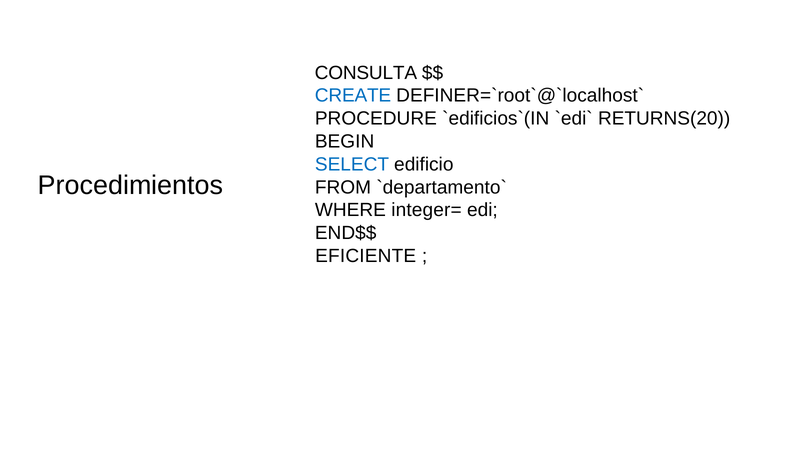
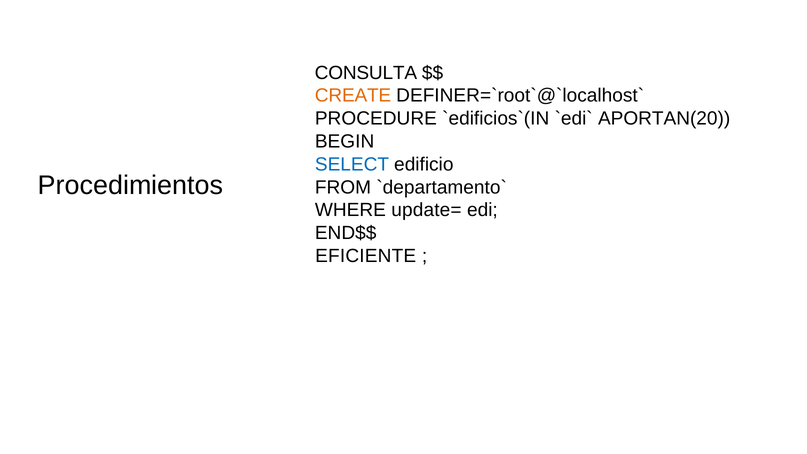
CREATE colour: blue -> orange (353, 96)
RETURNS(20: RETURNS(20 -> APORTAN(20 (664, 119)
integer=: integer= -> update= (426, 210)
